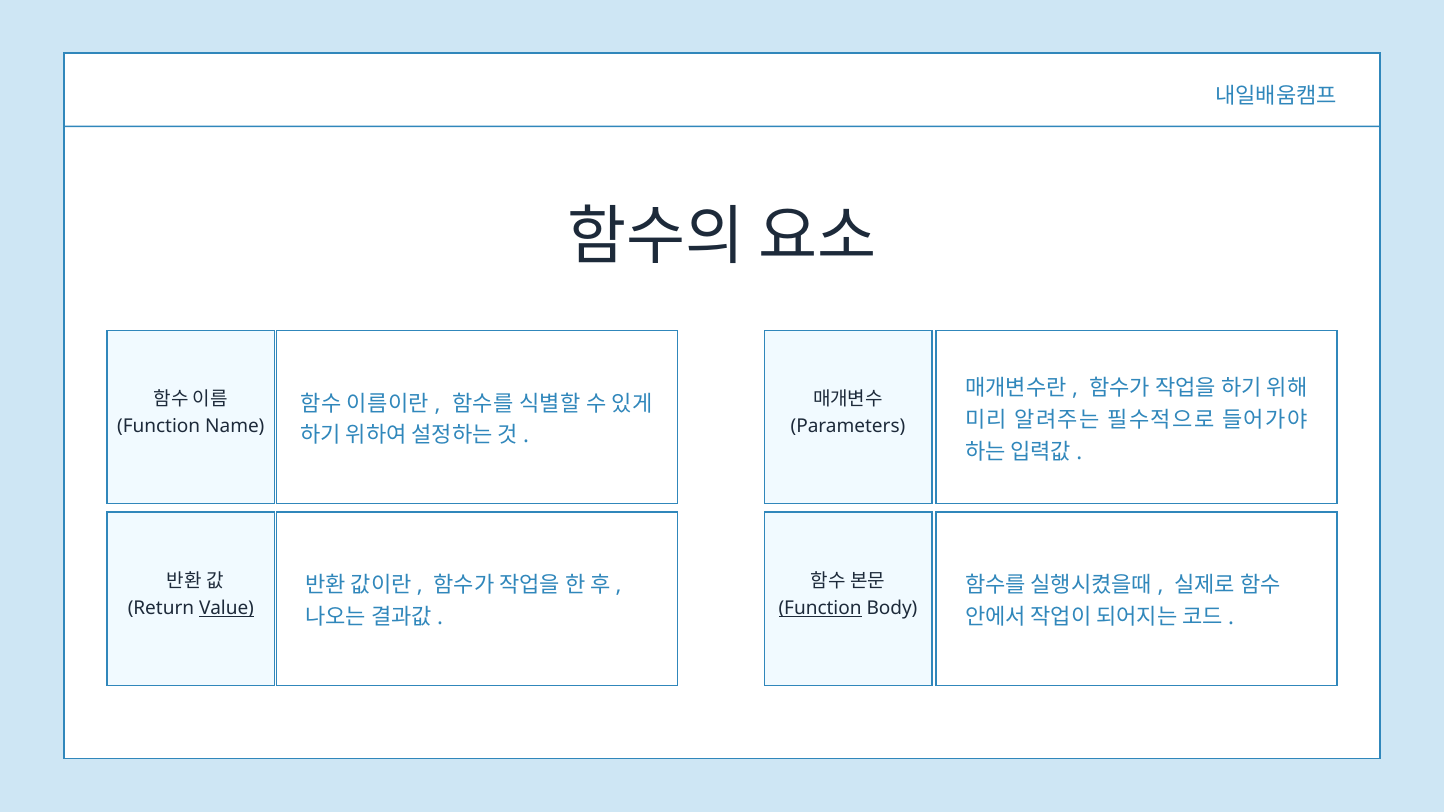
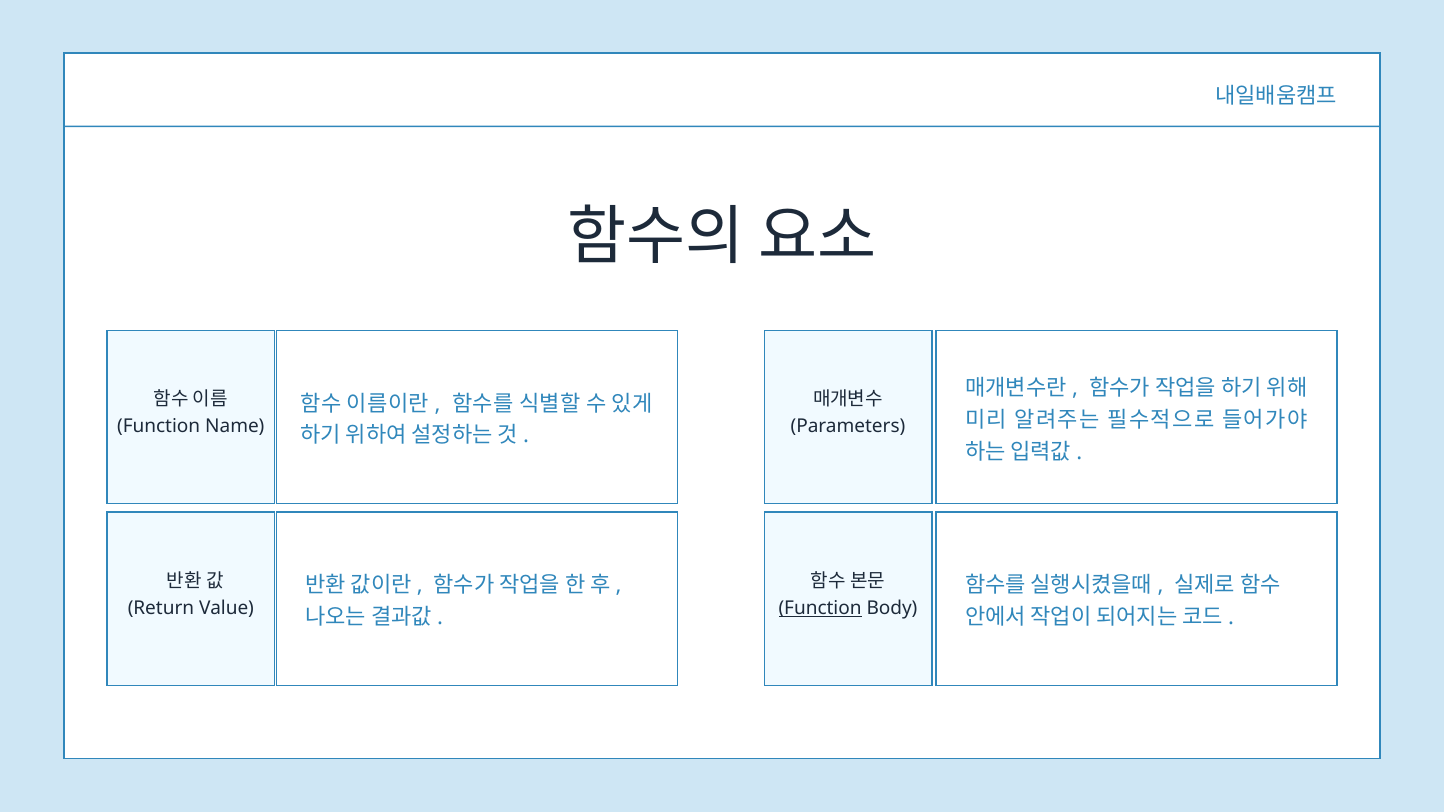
Value underline: present -> none (226, 608)
